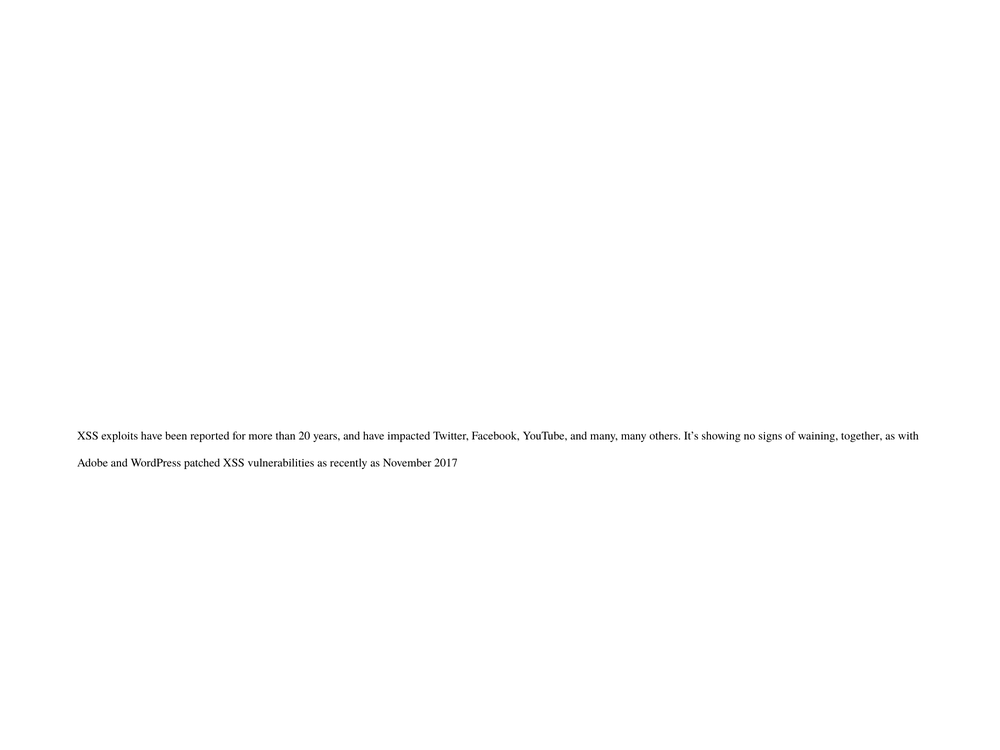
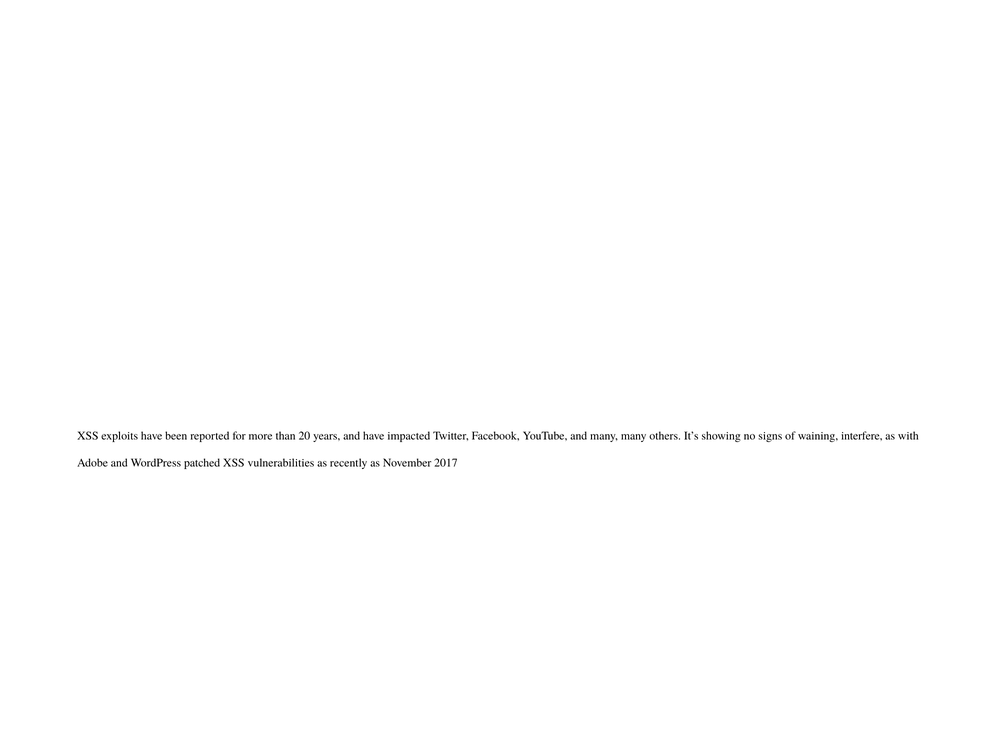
together: together -> interfere (862, 436)
